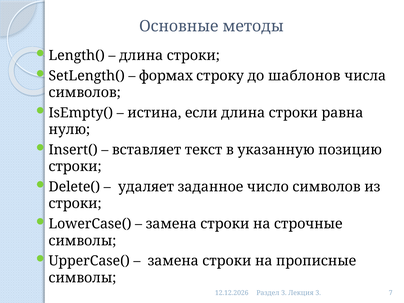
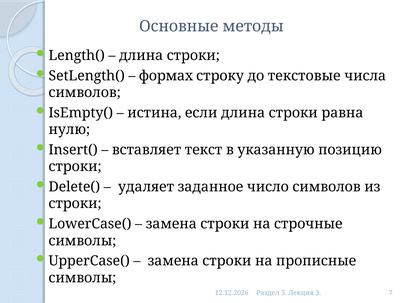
шаблонов: шаблонов -> текстовые (304, 76)
